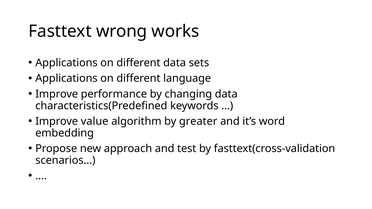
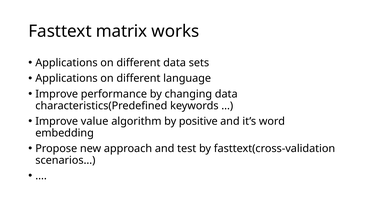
wrong: wrong -> matrix (122, 31)
greater: greater -> positive (198, 121)
